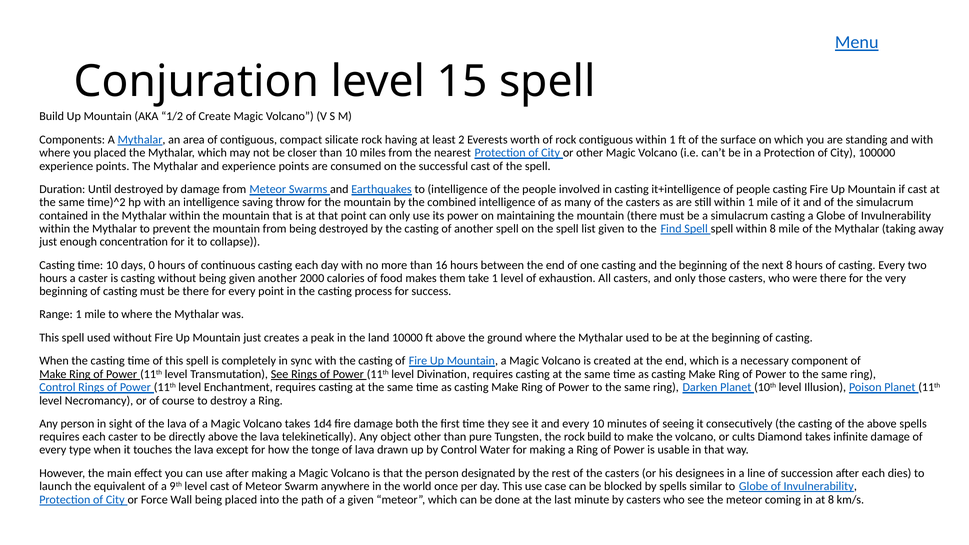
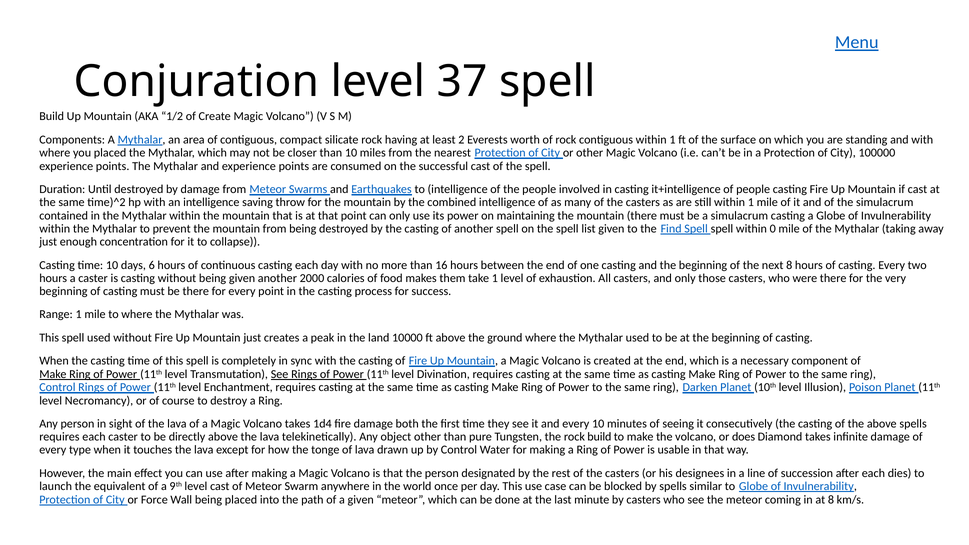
15: 15 -> 37 (462, 81)
within 8: 8 -> 0 (773, 229)
0: 0 -> 6 (152, 265)
cults: cults -> does (744, 437)
